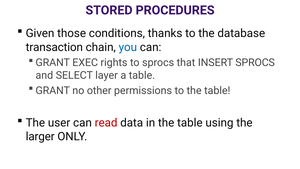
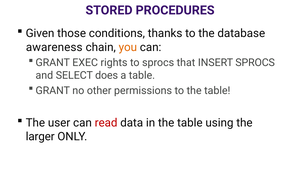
transaction: transaction -> awareness (54, 47)
you colour: blue -> orange (128, 47)
layer: layer -> does (107, 75)
